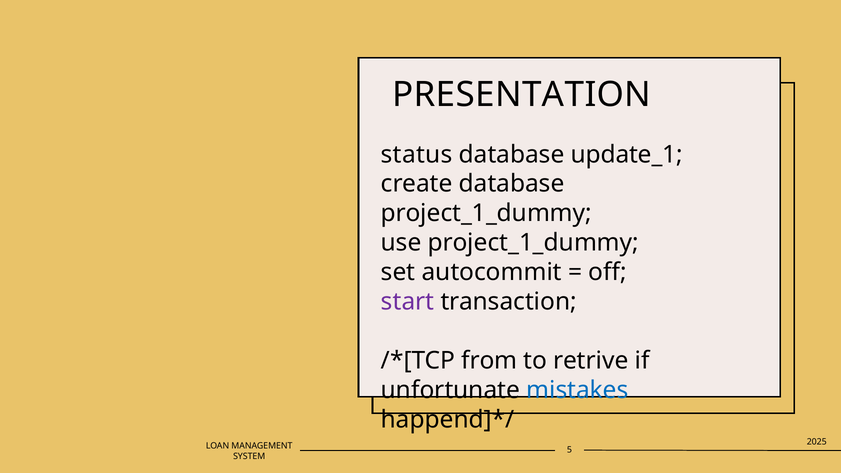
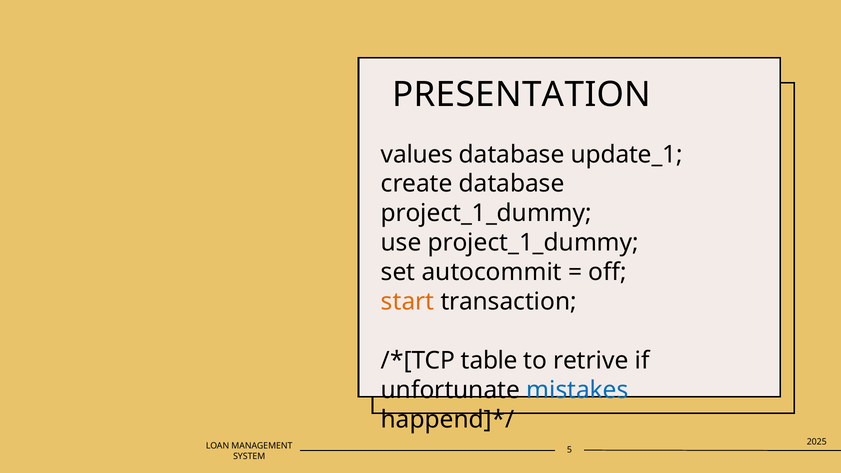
status: status -> values (417, 154)
start colour: purple -> orange (408, 302)
from: from -> table (489, 361)
